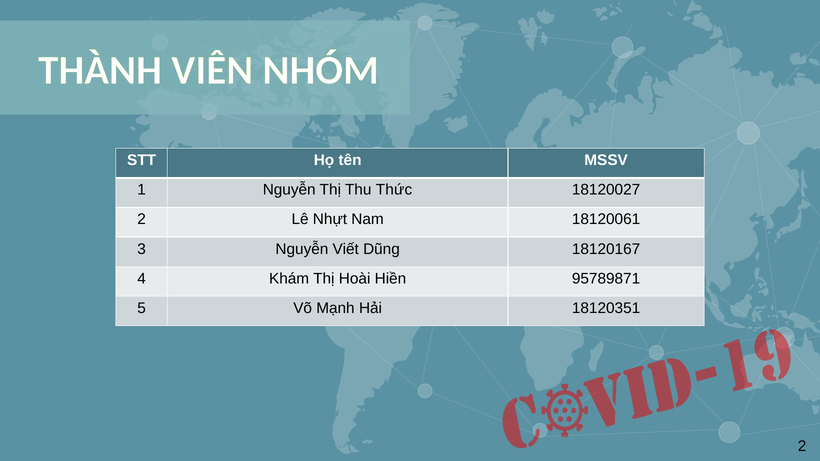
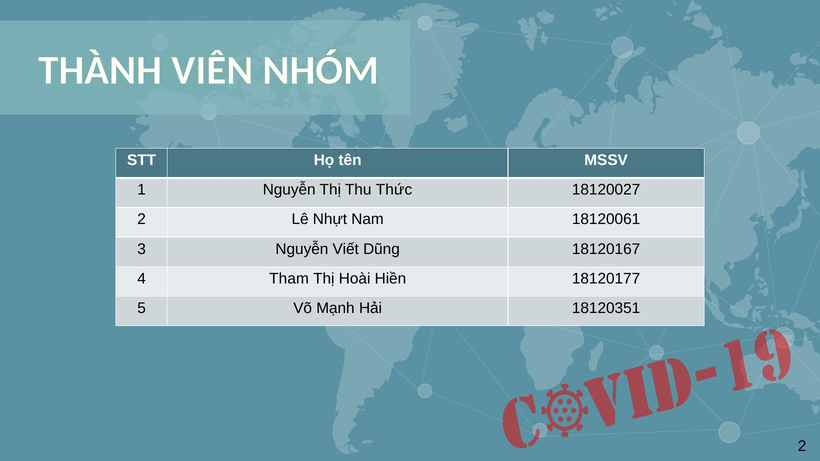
Khám: Khám -> Tham (289, 279)
95789871: 95789871 -> 18120177 (606, 279)
